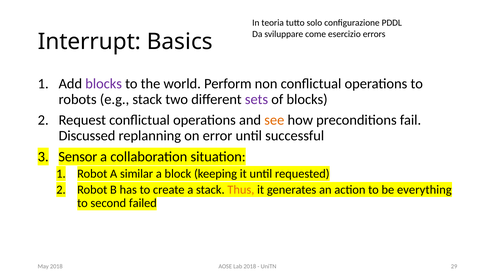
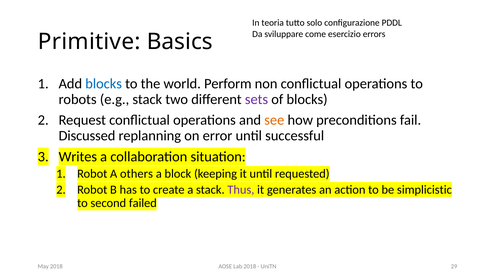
Interrupt: Interrupt -> Primitive (89, 42)
blocks colour: purple -> blue (104, 84)
Sensor: Sensor -> Writes (78, 156)
similar: similar -> others (137, 173)
Thus colour: orange -> purple (241, 189)
everything: everything -> simplicistic (424, 189)
